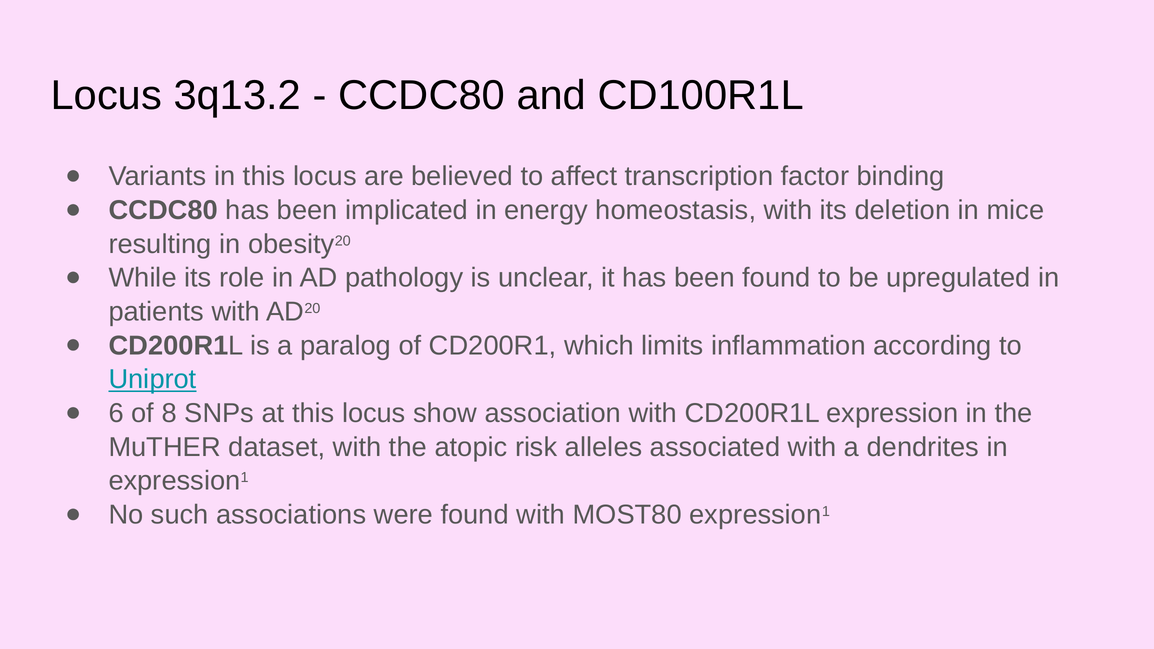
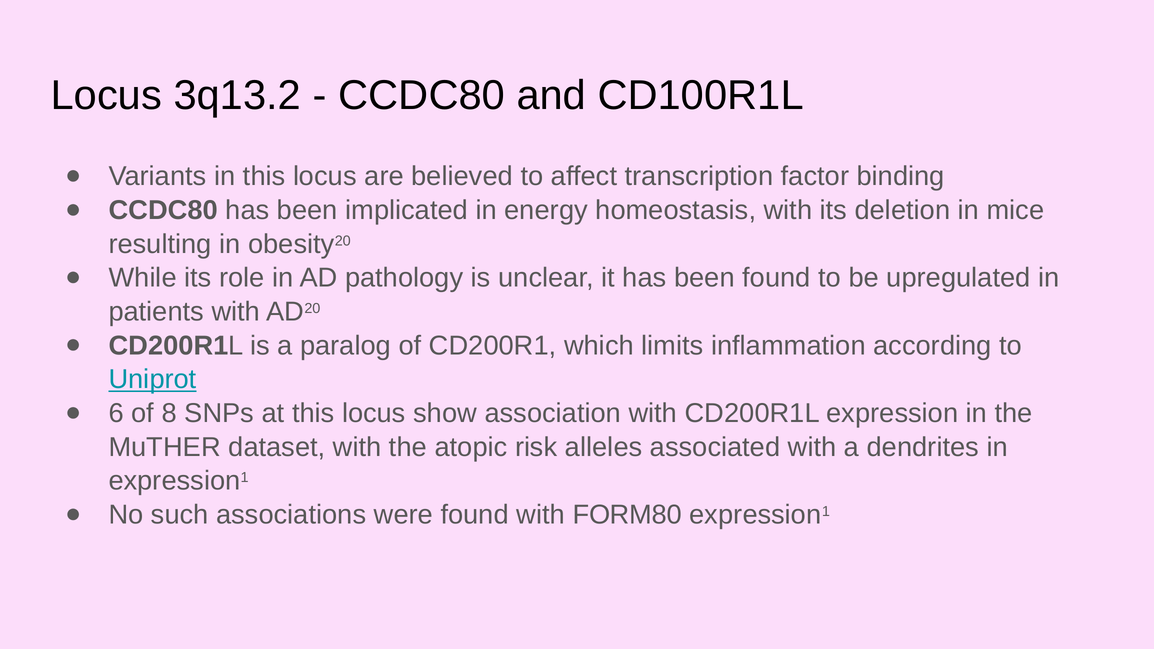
MOST80: MOST80 -> FORM80 (627, 515)
